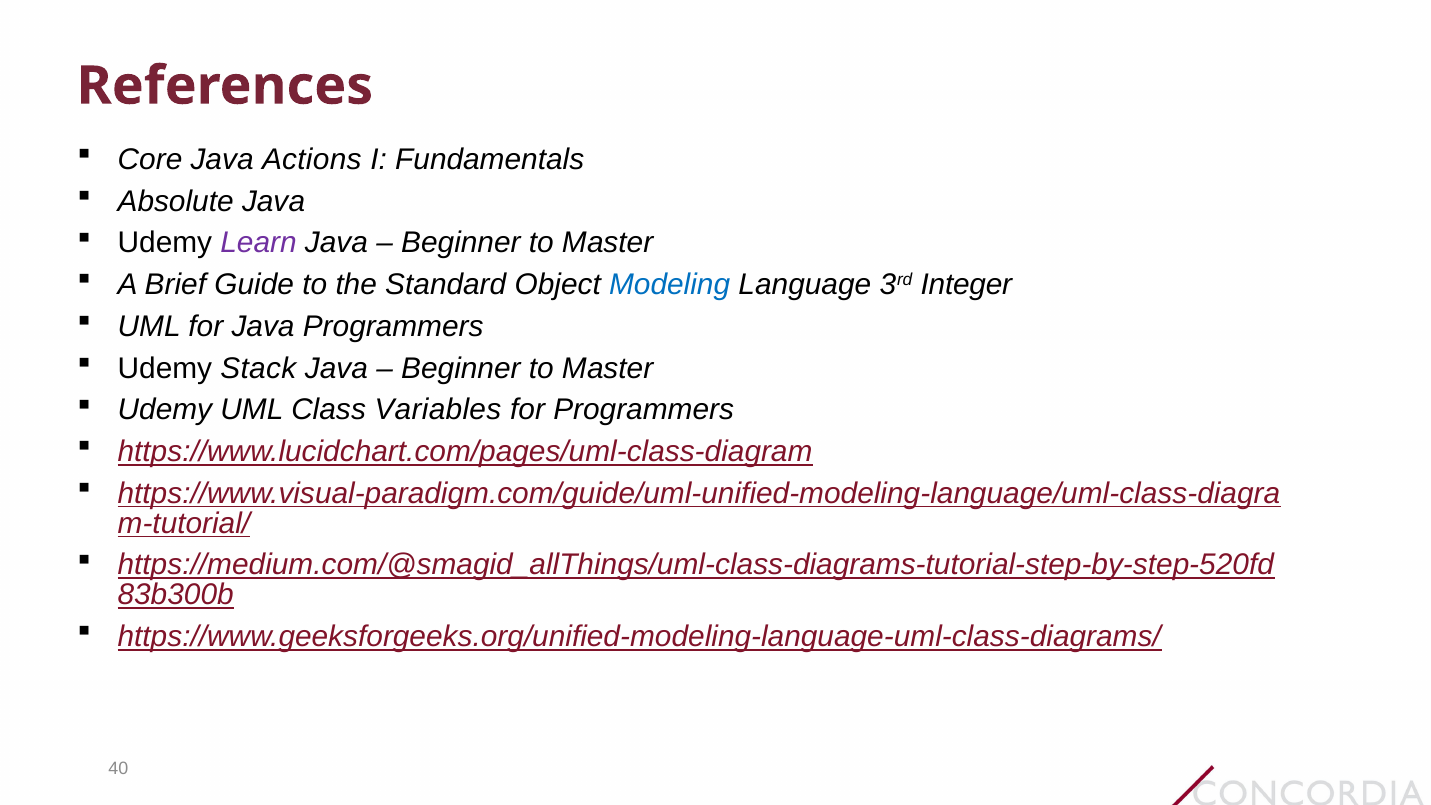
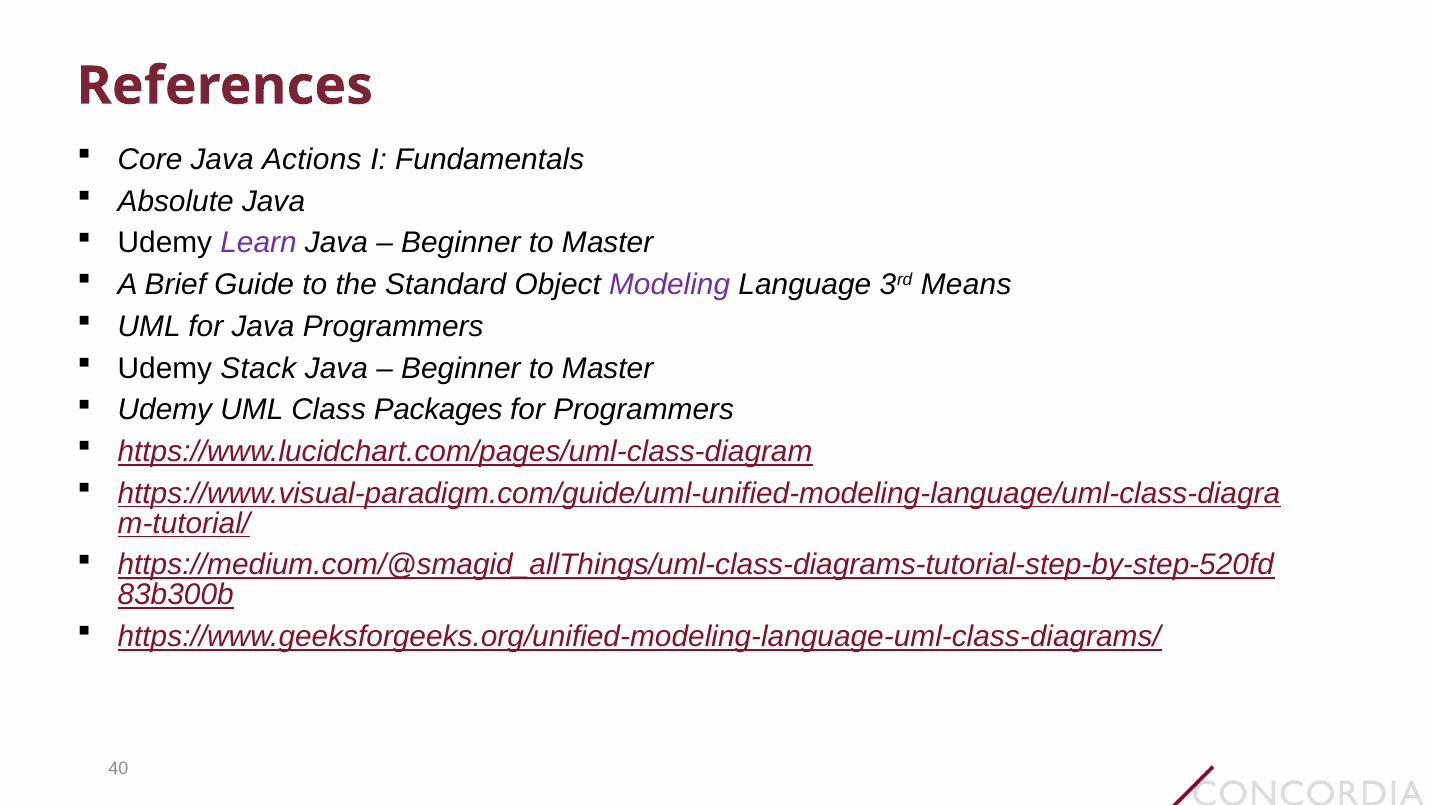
Modeling colour: blue -> purple (670, 285)
Integer: Integer -> Means (966, 285)
Variables: Variables -> Packages (438, 410)
